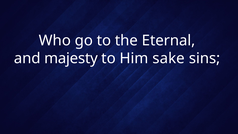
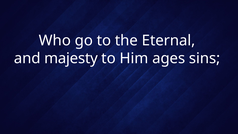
sake: sake -> ages (169, 58)
